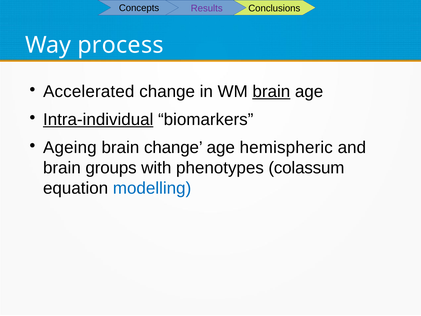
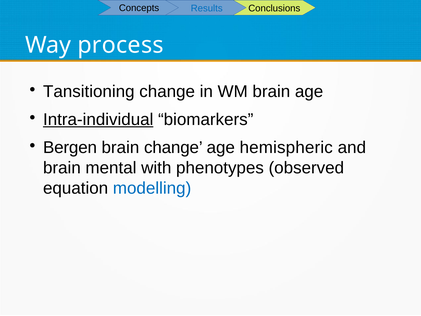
Results colour: purple -> blue (207, 8)
Accelerated: Accelerated -> Tansitioning (89, 92)
brain underline: present -> none (271, 92)
Ageing: Ageing -> Bergen (70, 147)
groups: groups -> mental (111, 168)
colassum: colassum -> observed (306, 168)
